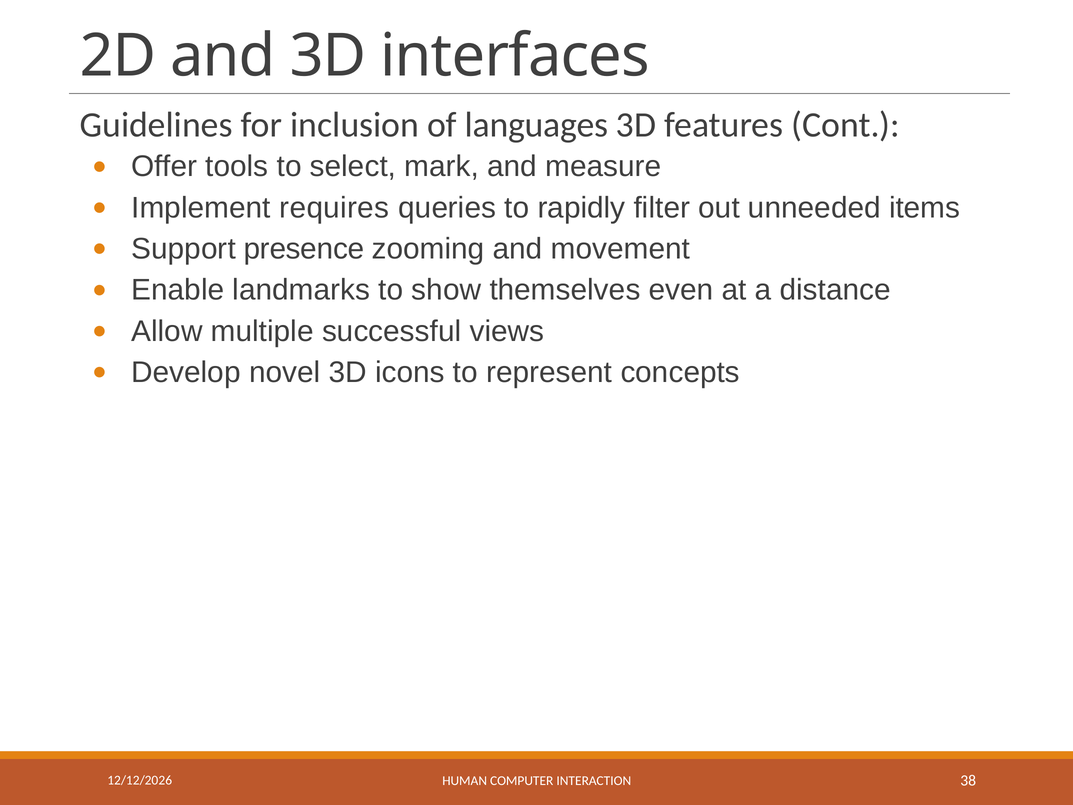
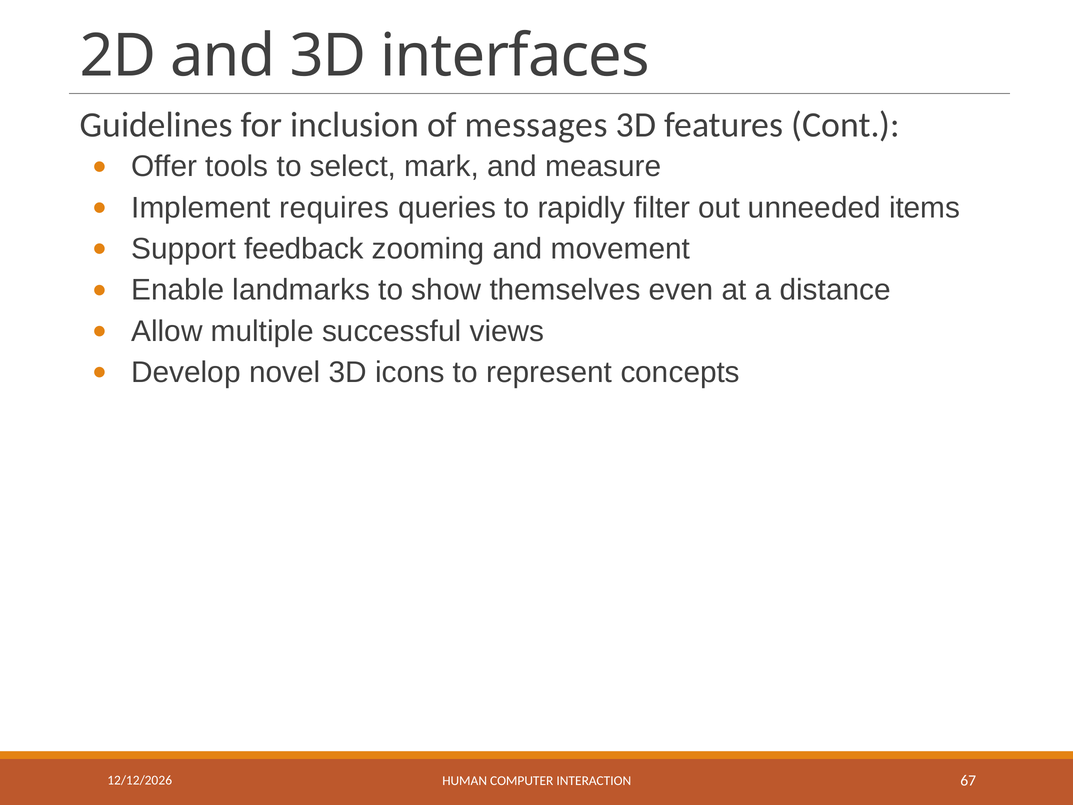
languages: languages -> messages (536, 125)
presence: presence -> feedback (304, 249)
38: 38 -> 67 (968, 780)
